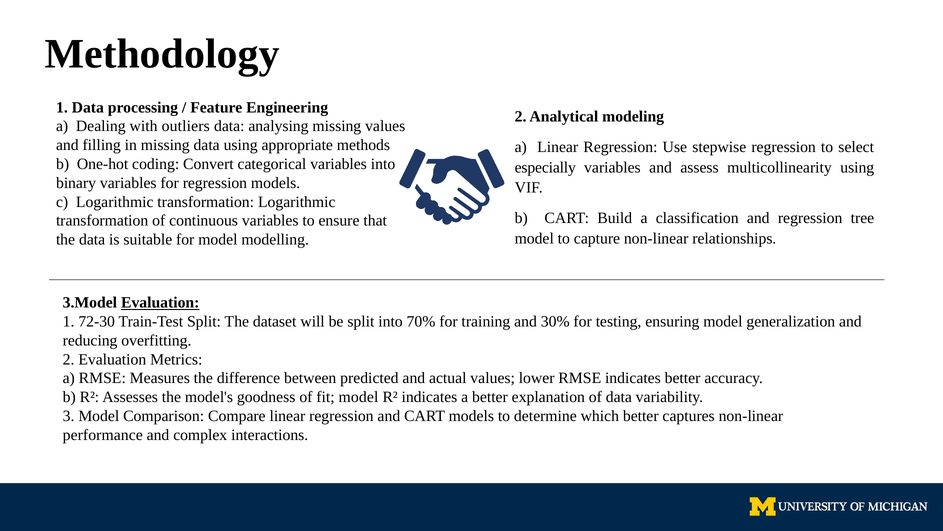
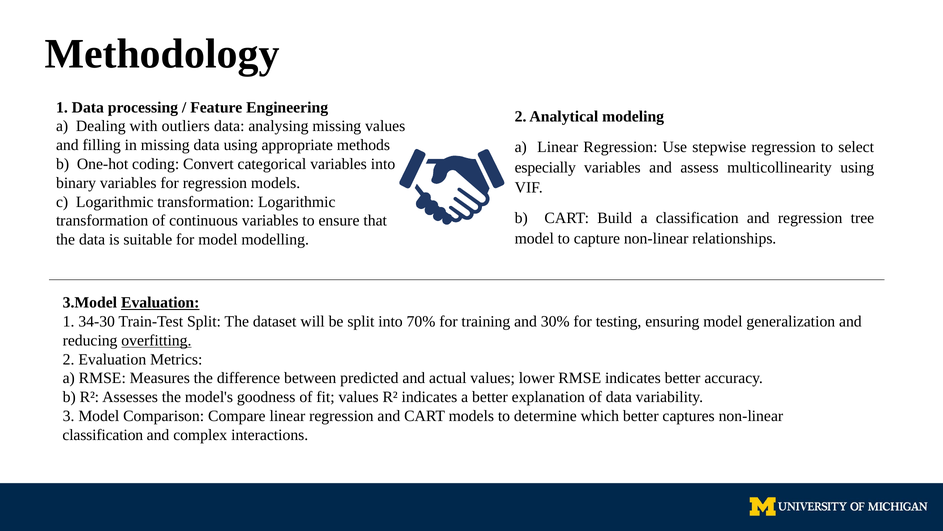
72-30: 72-30 -> 34-30 (97, 321)
overfitting underline: none -> present (156, 340)
fit model: model -> values (359, 397)
performance: performance -> classification (103, 434)
